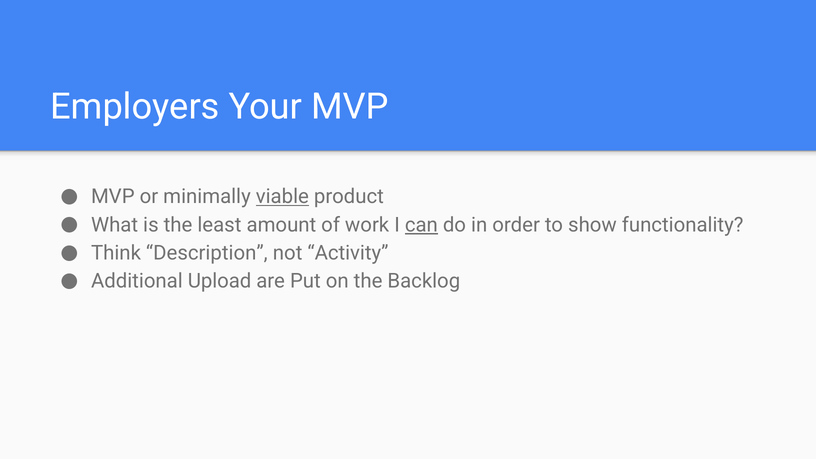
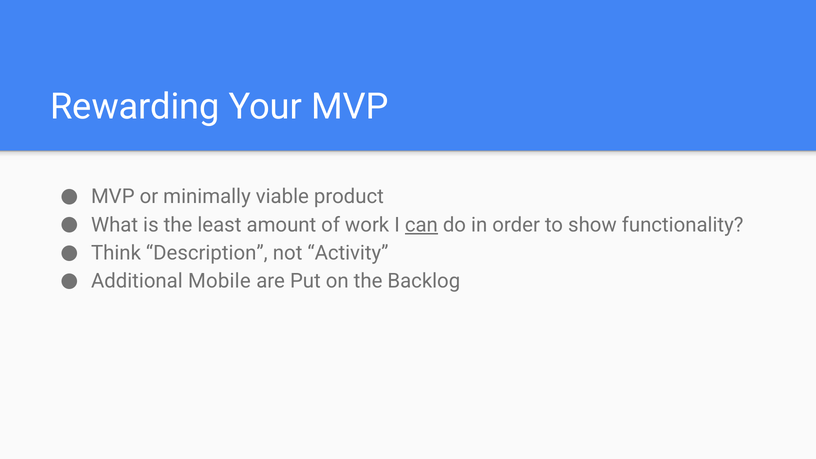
Employers: Employers -> Rewarding (135, 107)
viable underline: present -> none (282, 197)
Upload: Upload -> Mobile (219, 281)
